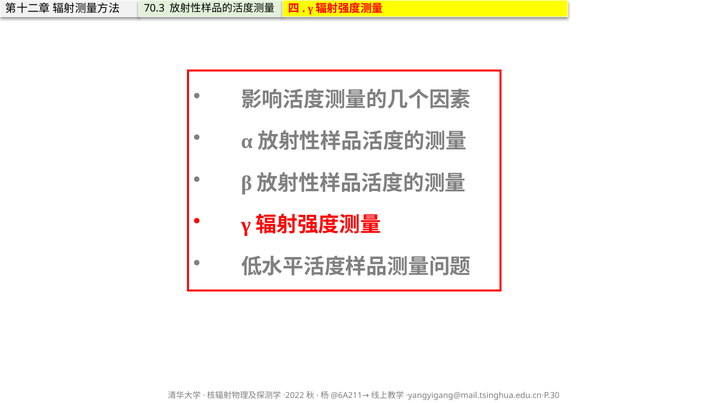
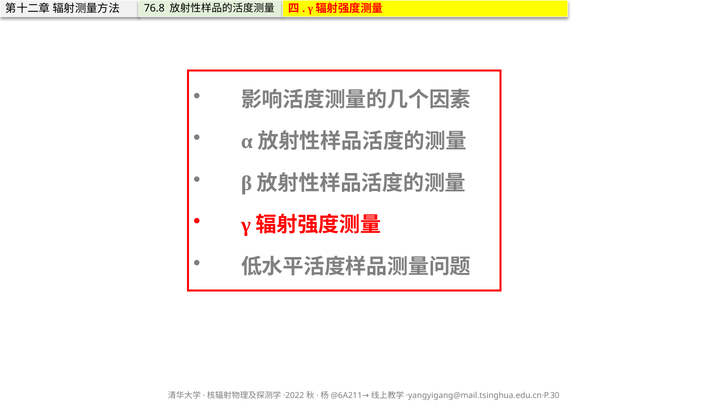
70.3: 70.3 -> 76.8 (154, 8)
